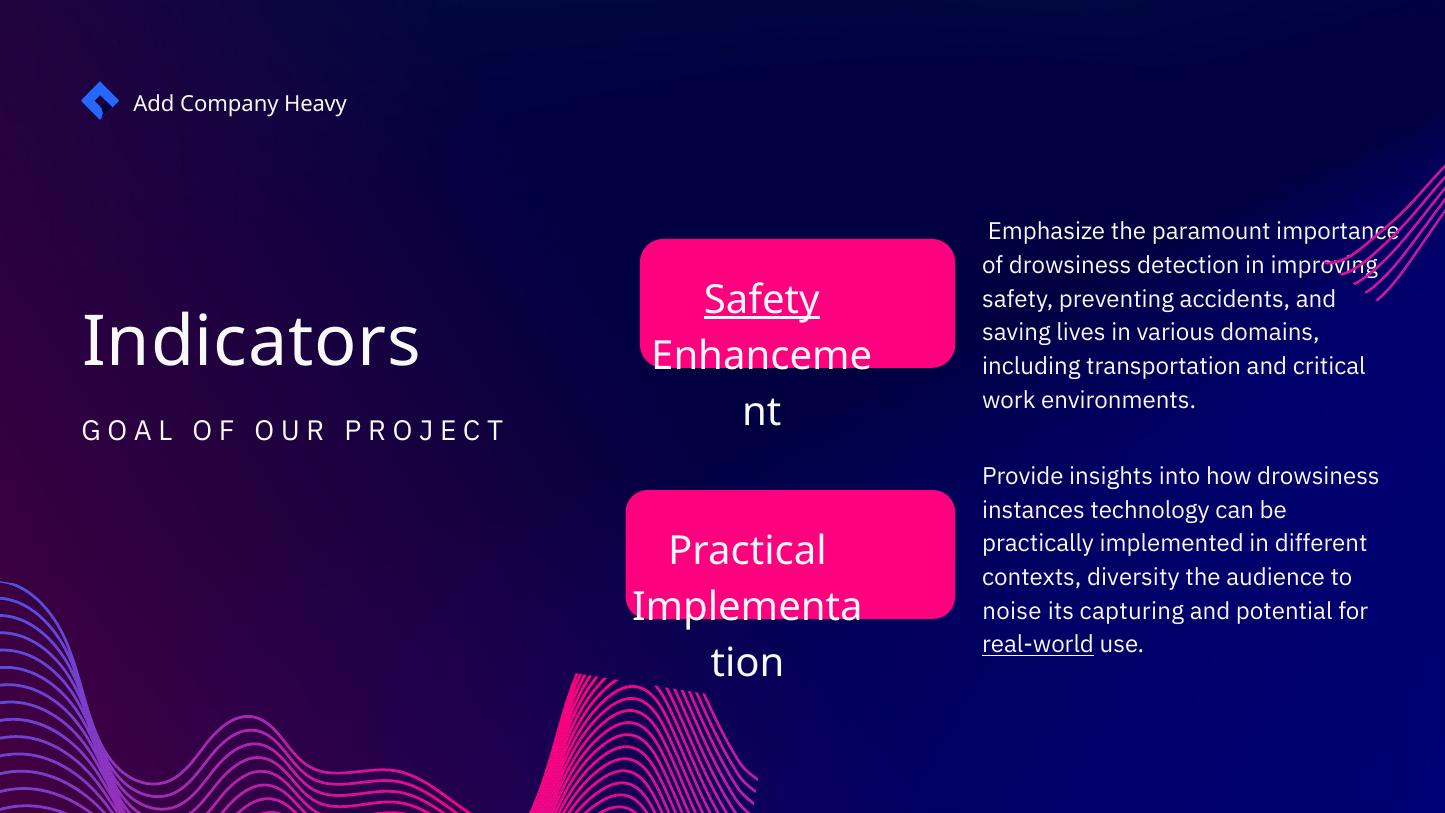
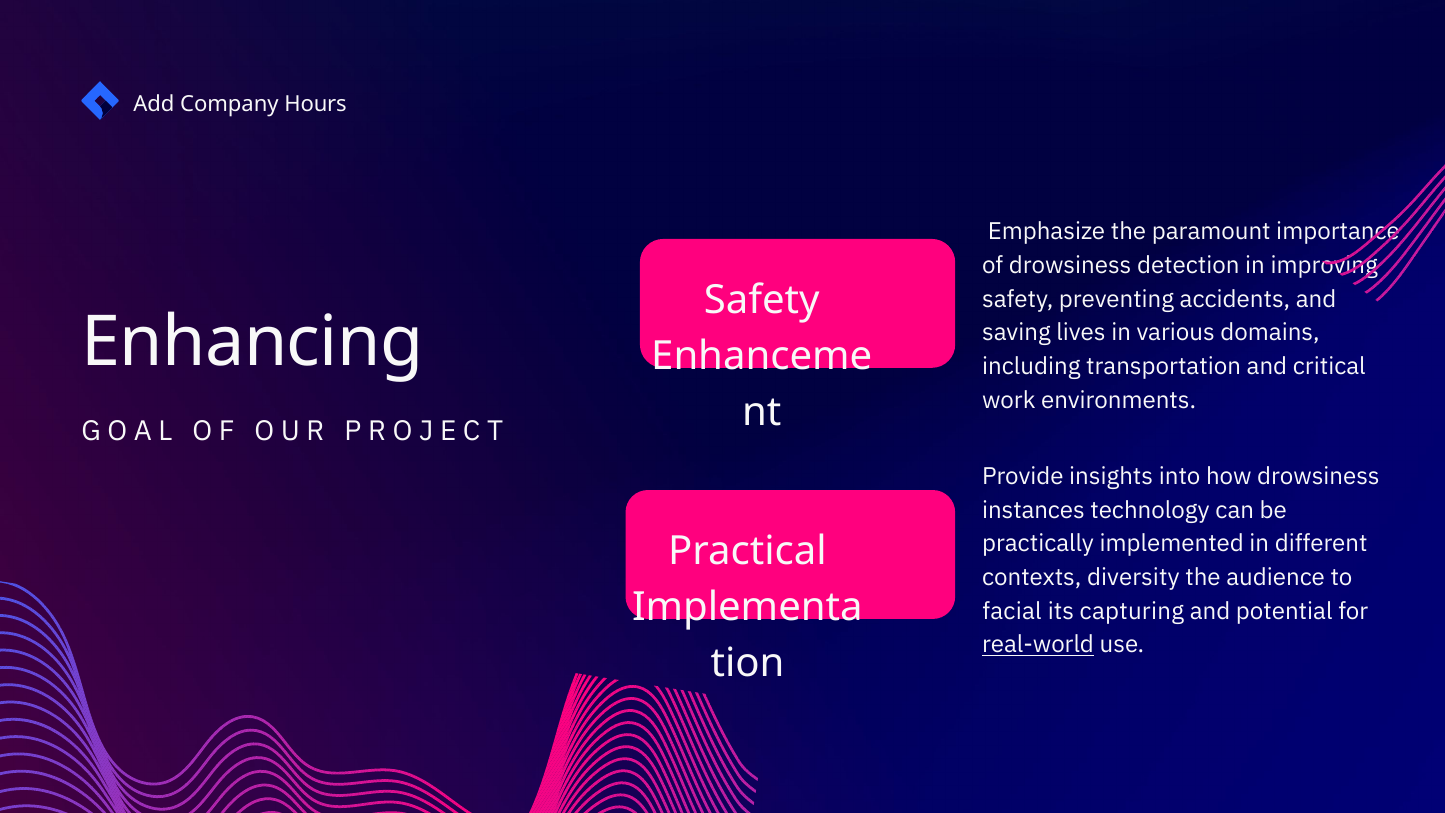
Heavy: Heavy -> Hours (316, 104)
Safety underline: present -> none (762, 300)
Indicators: Indicators -> Enhancing (252, 342)
noise: noise -> facial (1012, 611)
